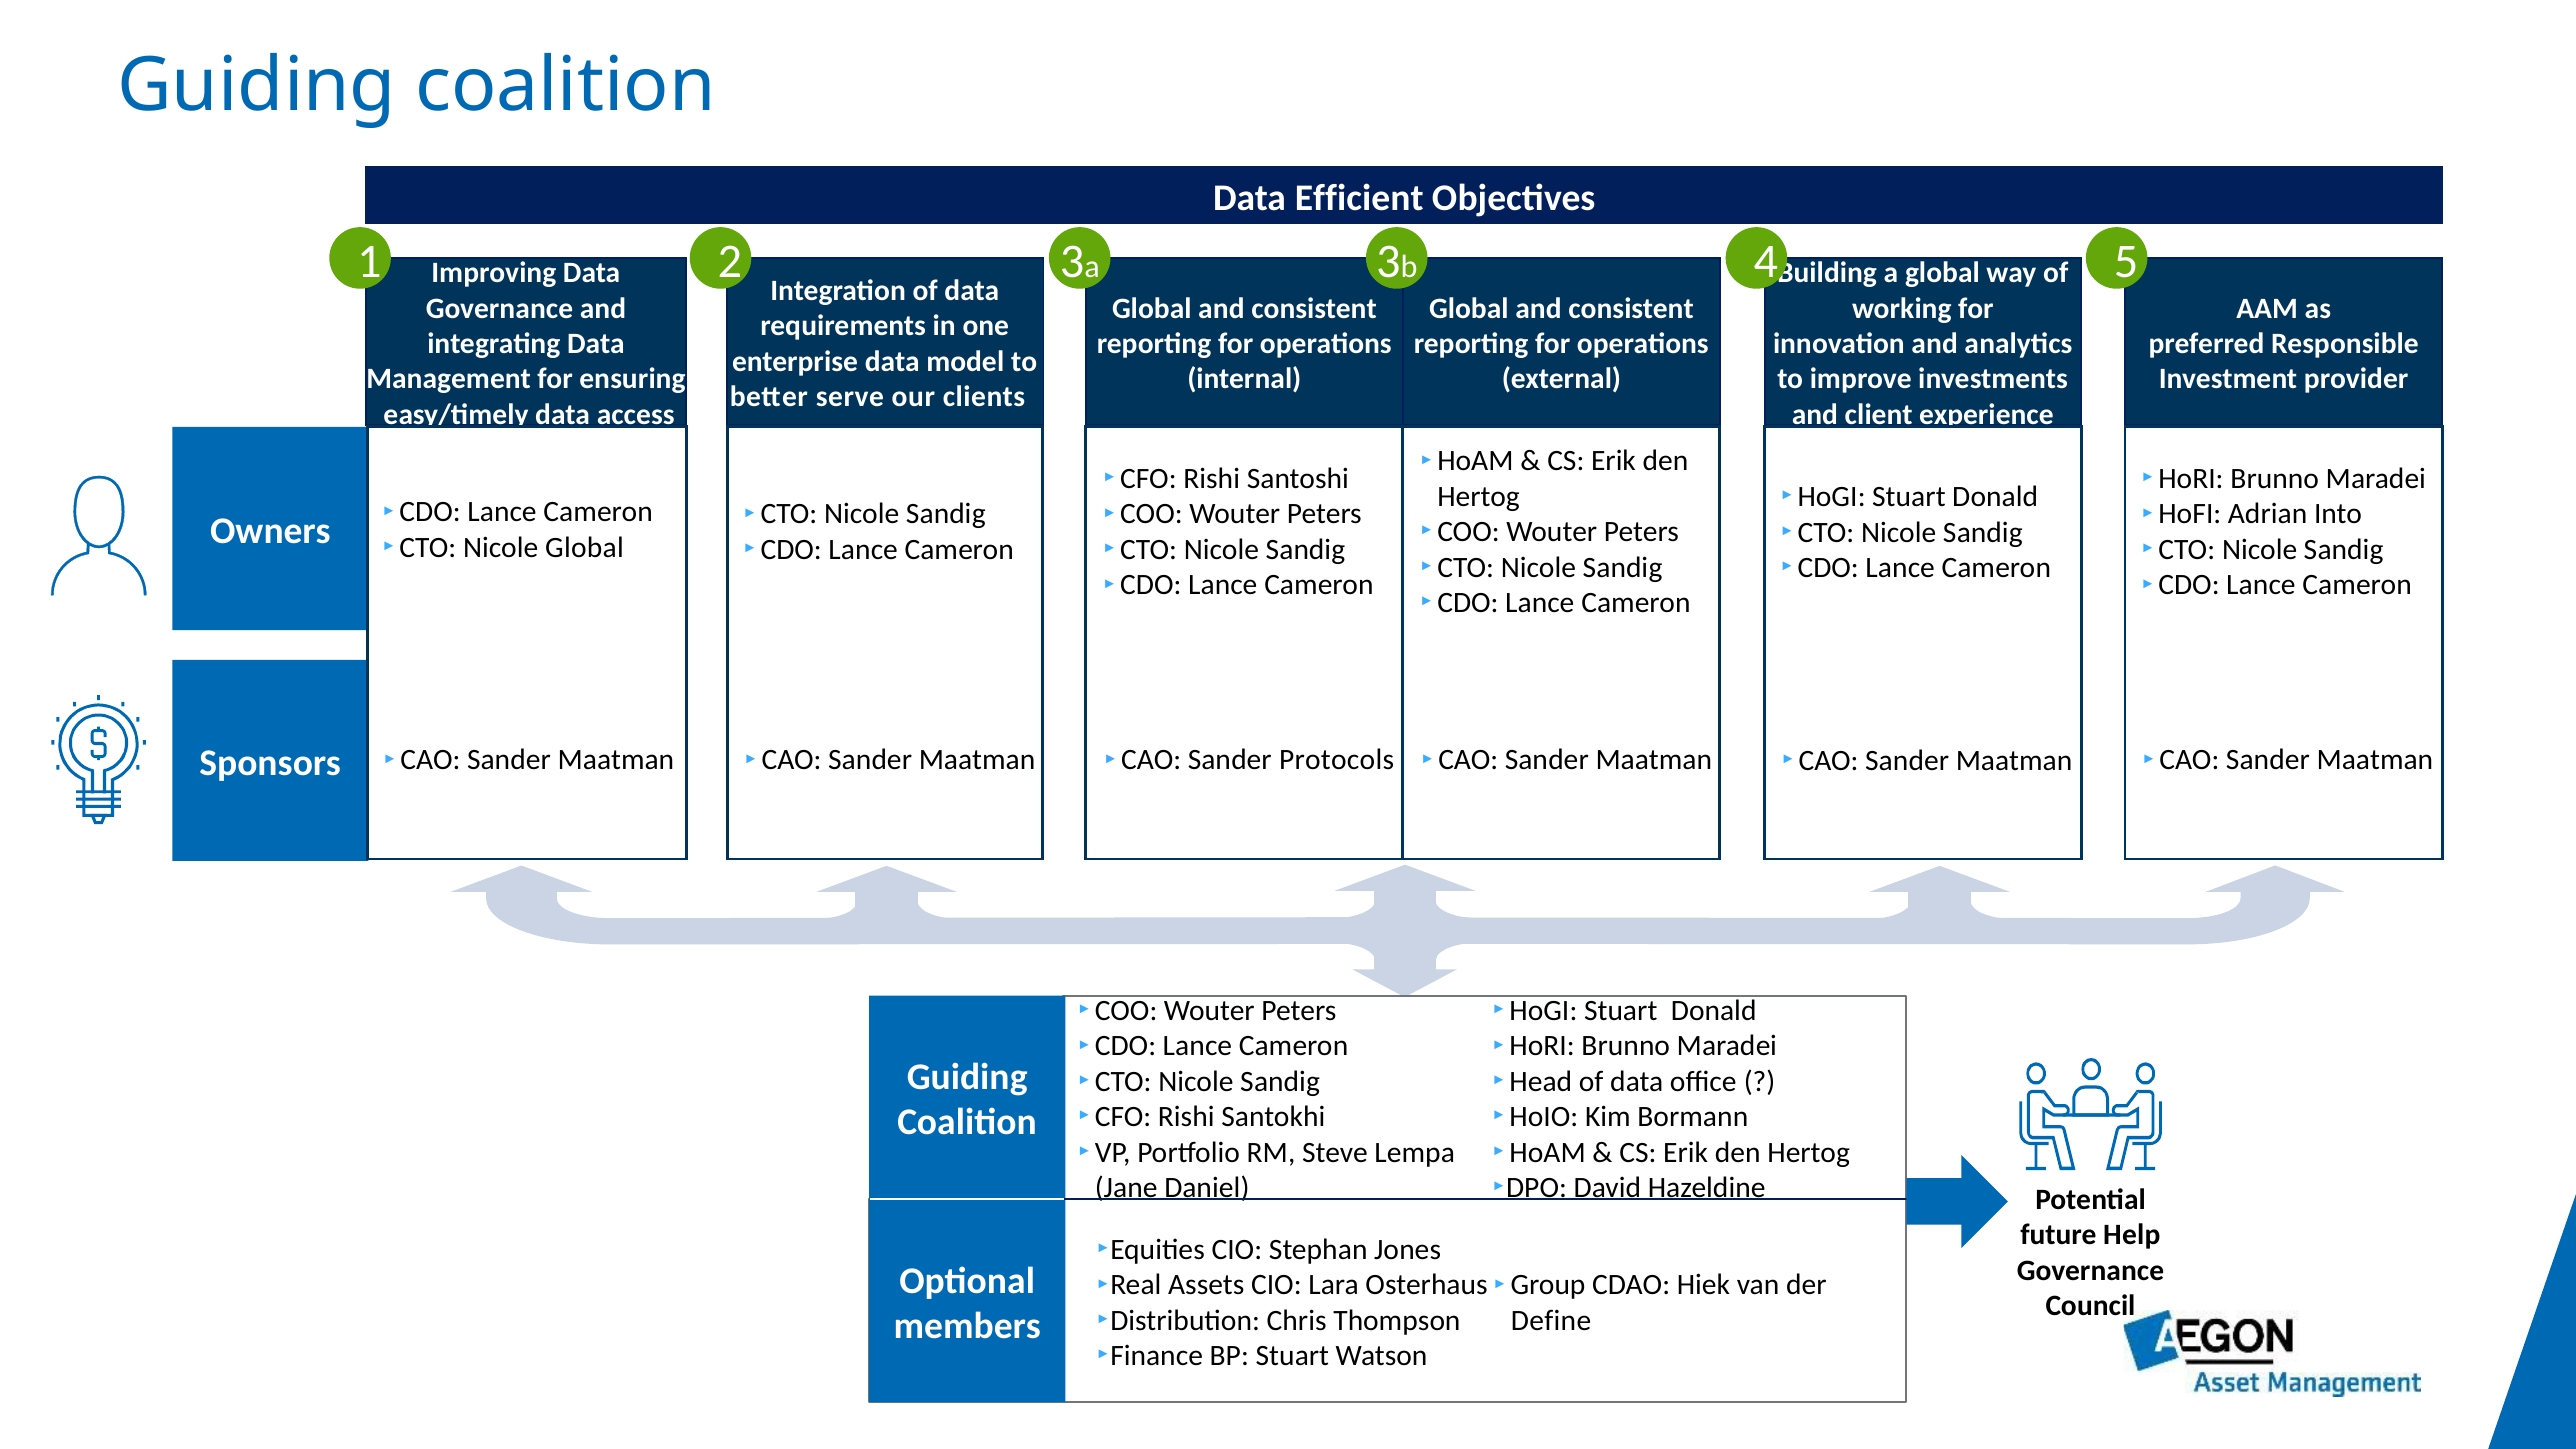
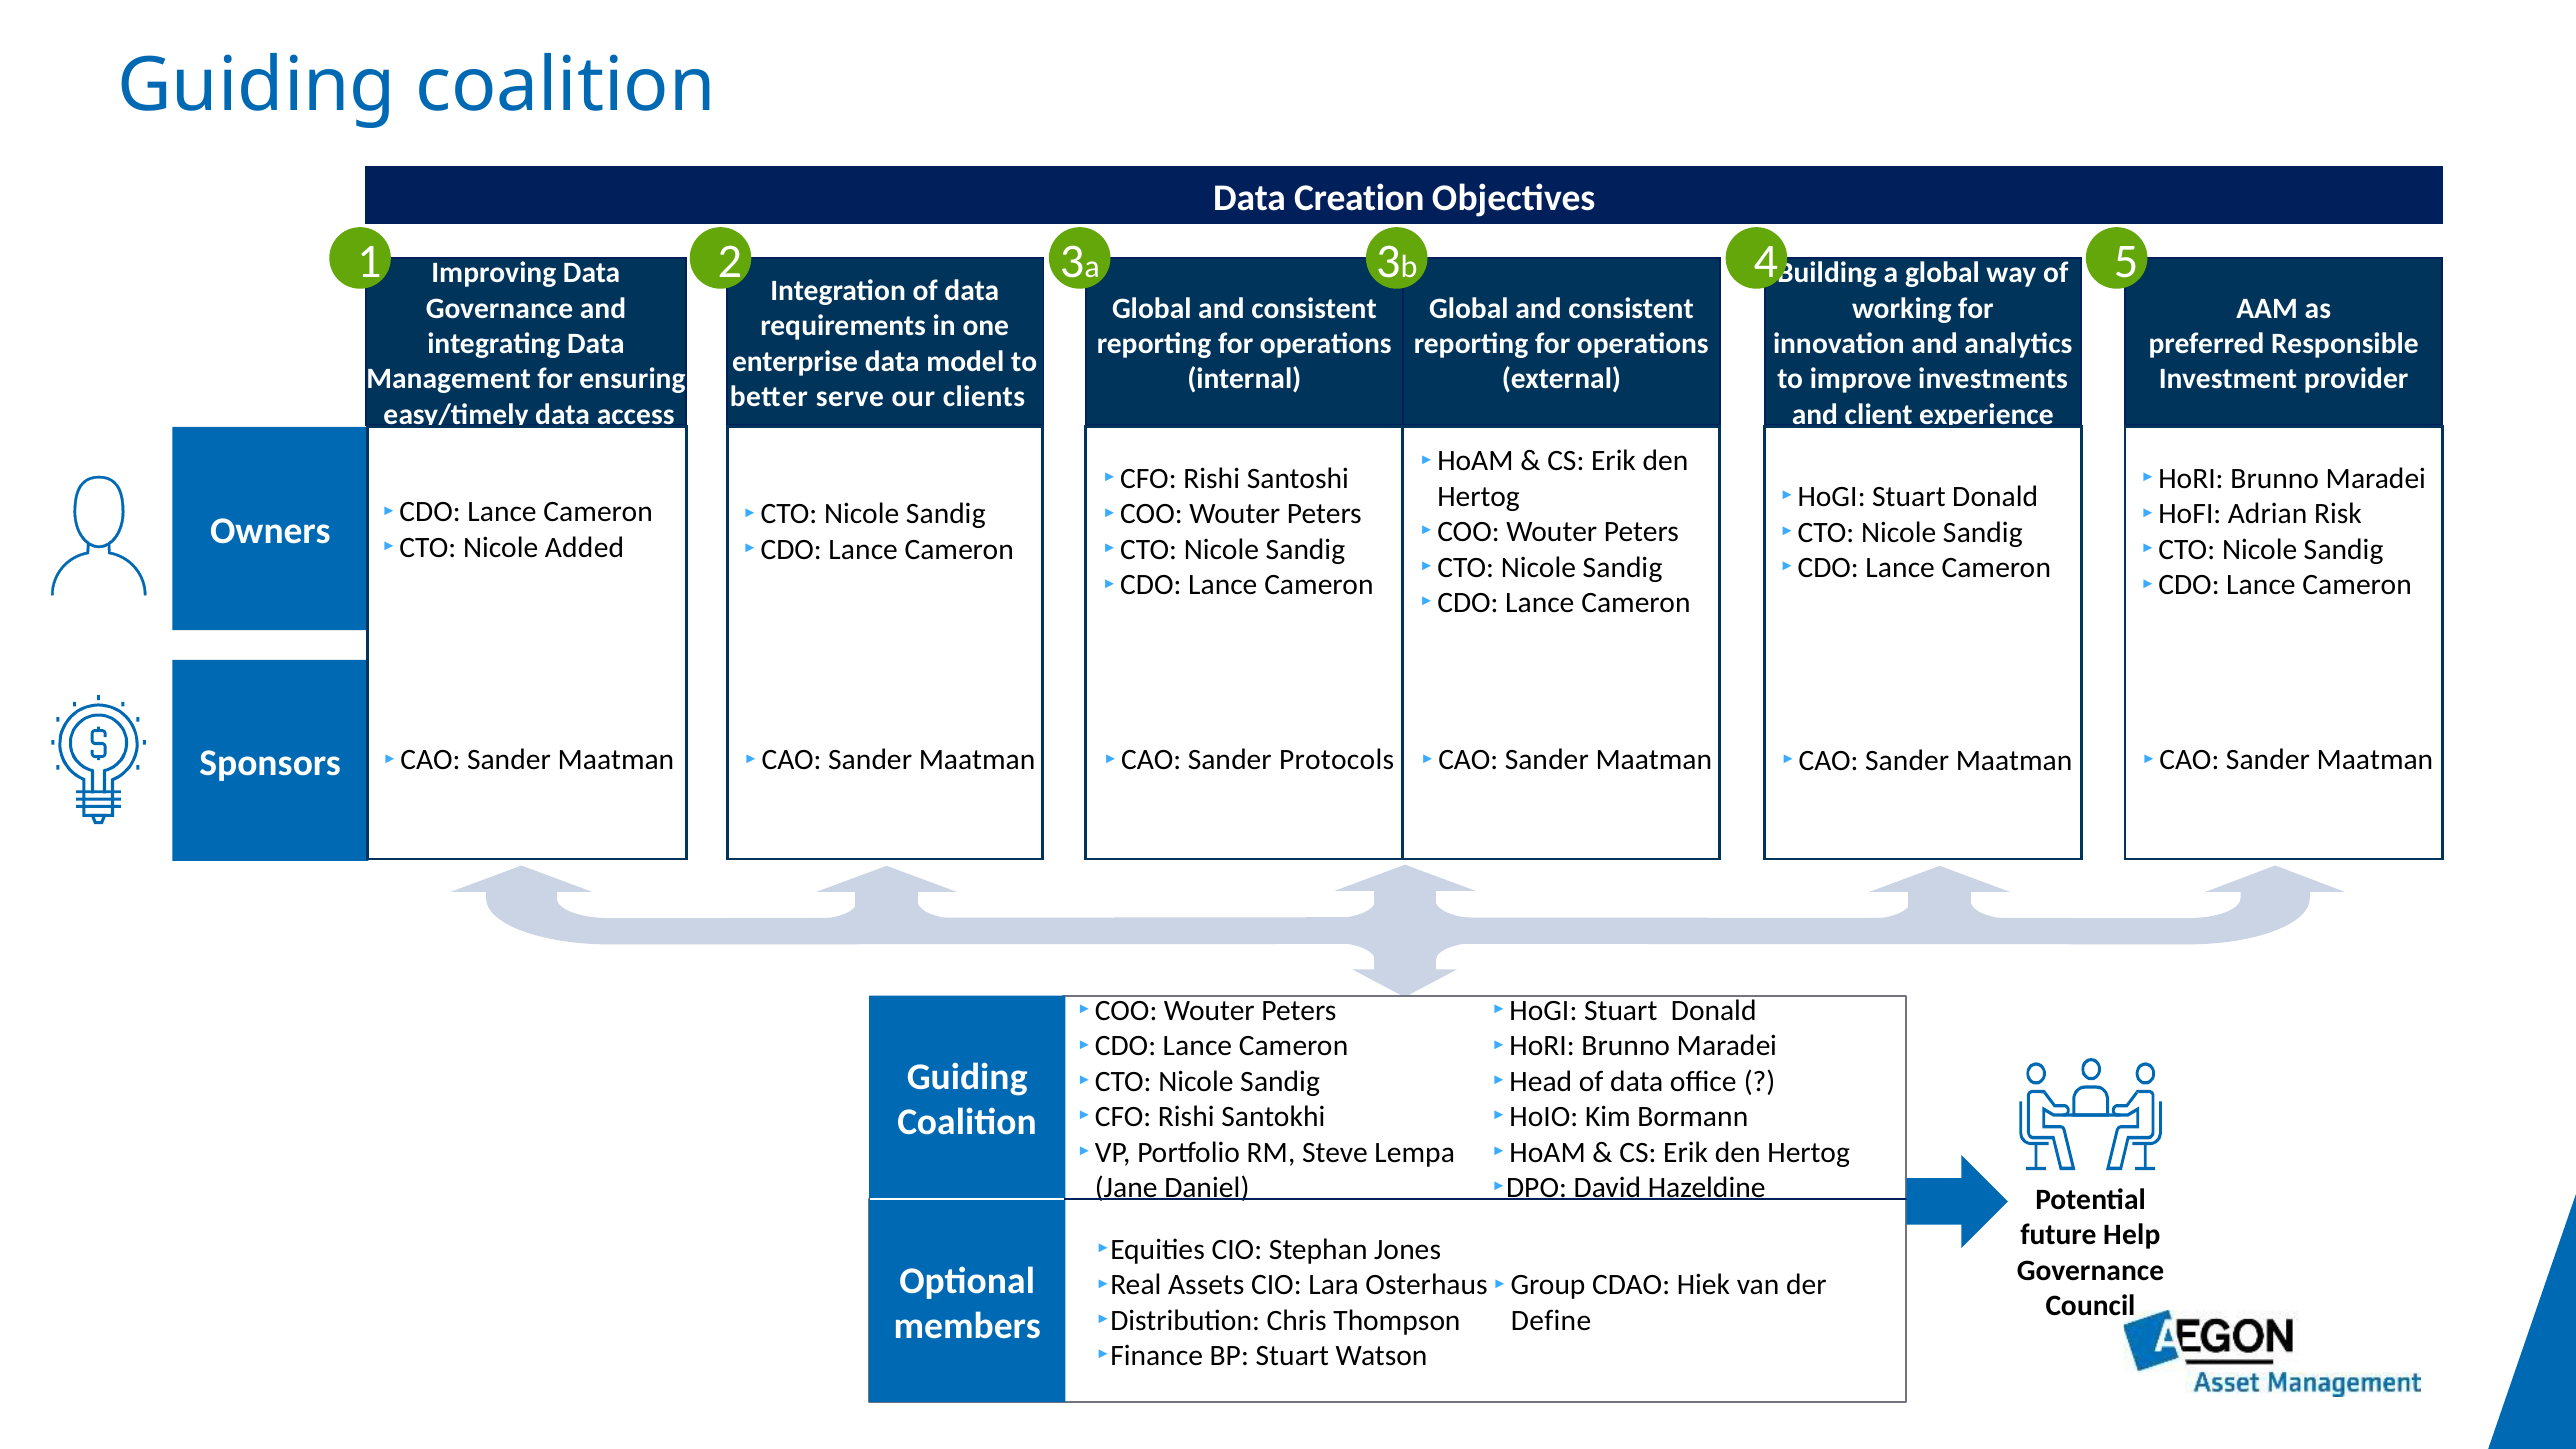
Efficient: Efficient -> Creation (1359, 198)
Into: Into -> Risk (2338, 514)
Nicole Global: Global -> Added (585, 547)
